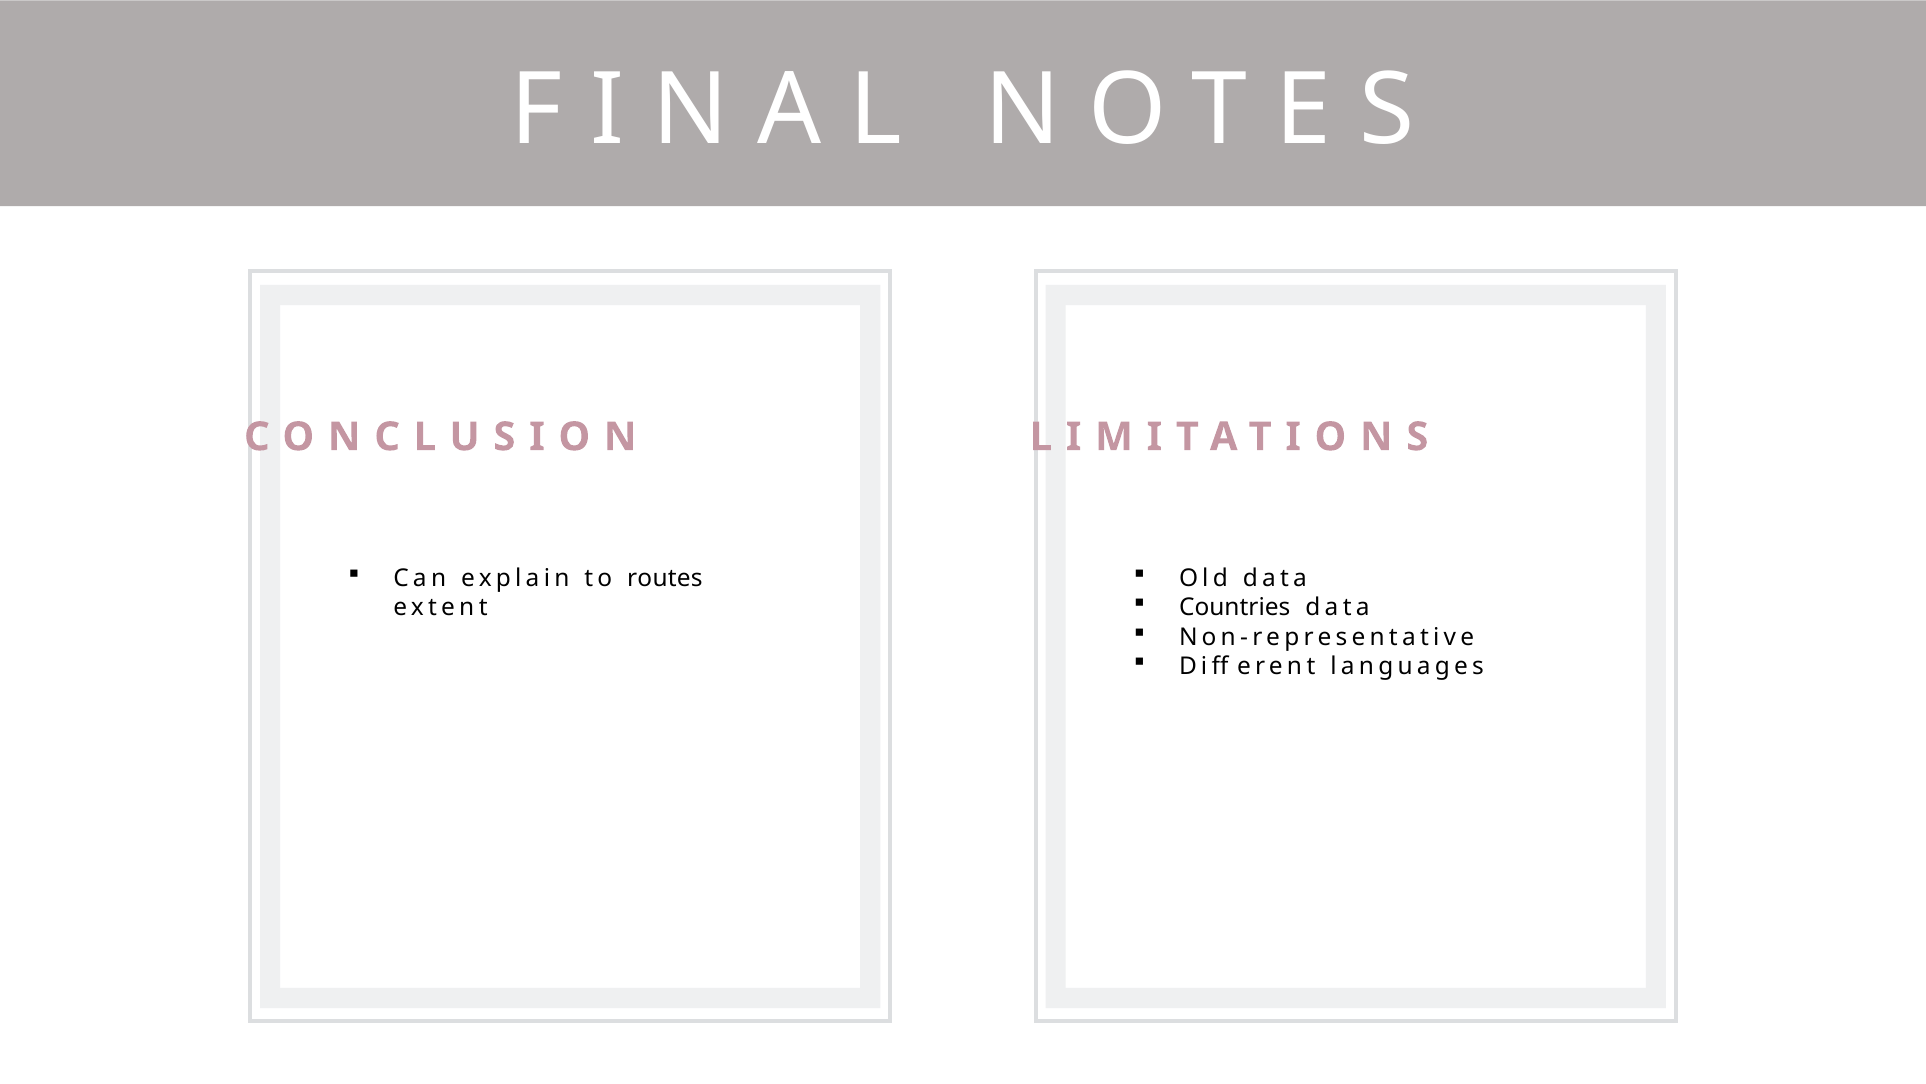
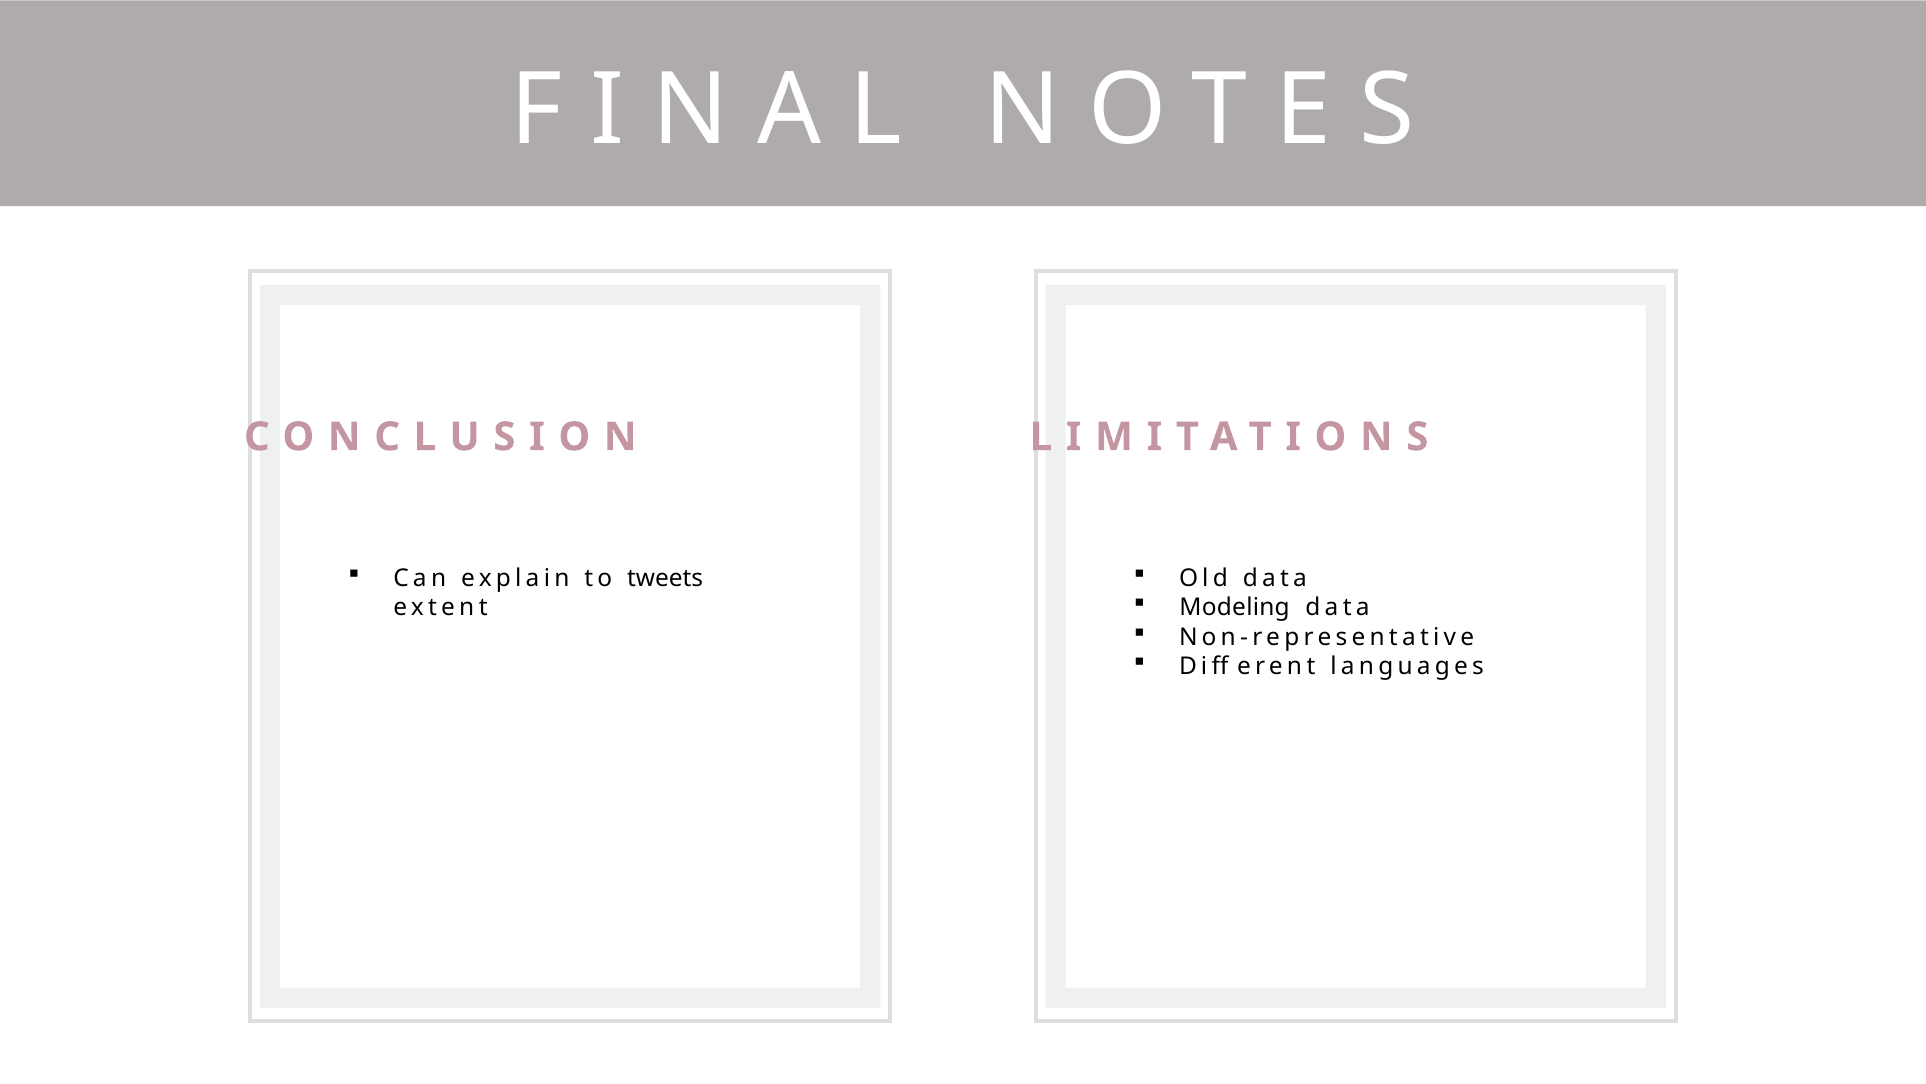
routes: routes -> tweets (665, 578)
Countries: Countries -> Modeling (1235, 607)
